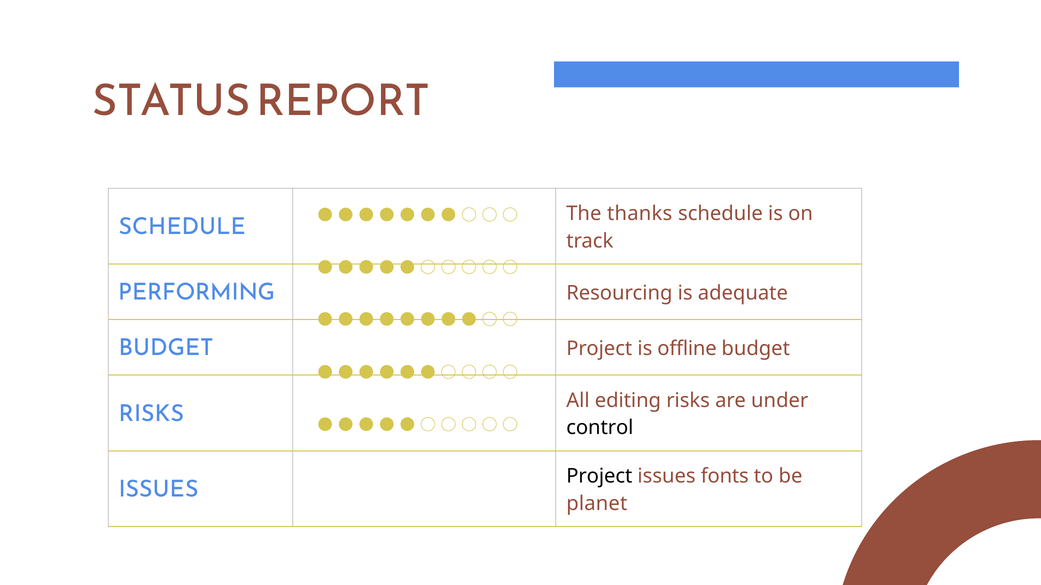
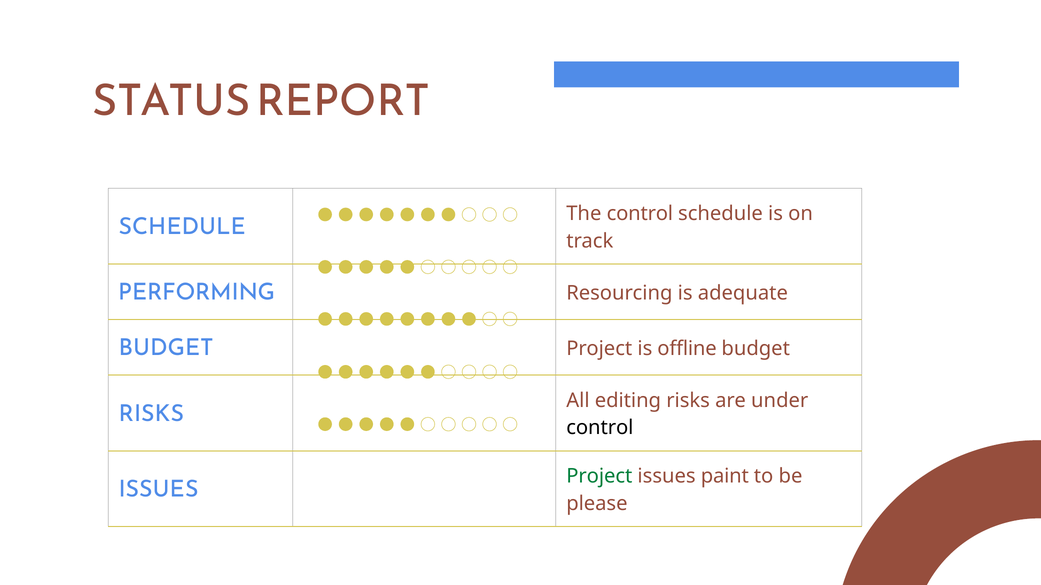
The thanks: thanks -> control (640, 214)
Project colour: black -> green (599, 477)
fonts: fonts -> paint (725, 477)
planet: planet -> please (597, 504)
